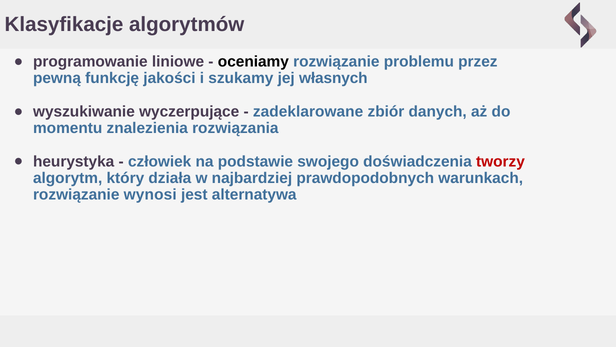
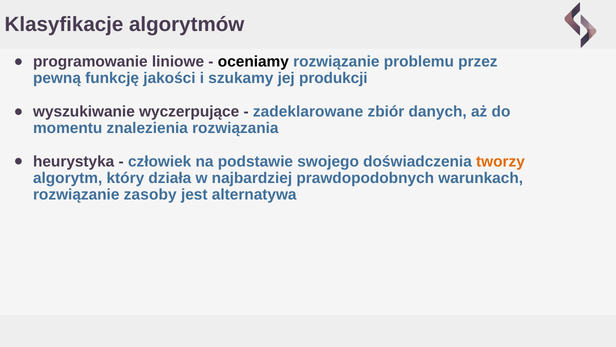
własnych: własnych -> produkcji (333, 78)
tworzy colour: red -> orange (500, 161)
wynosi: wynosi -> zasoby (150, 195)
